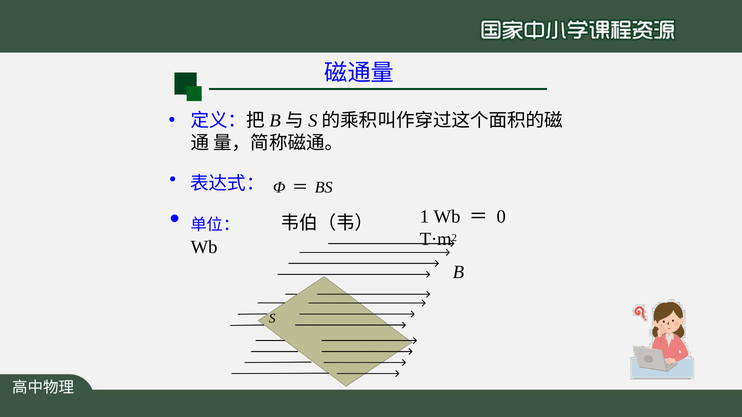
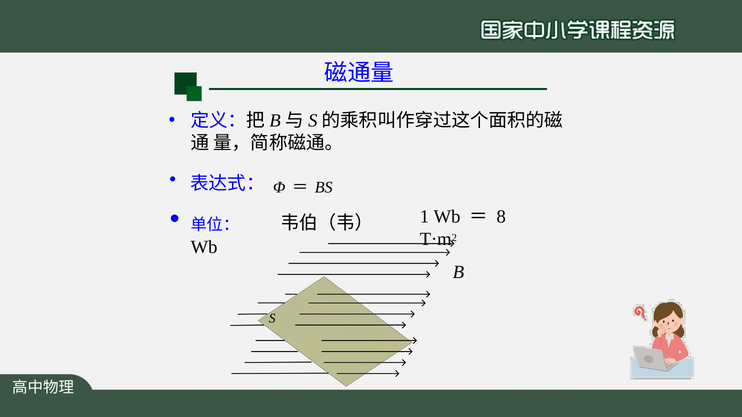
0: 0 -> 8 (501, 217)
